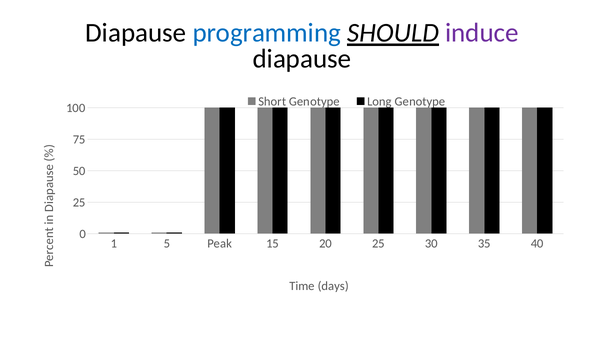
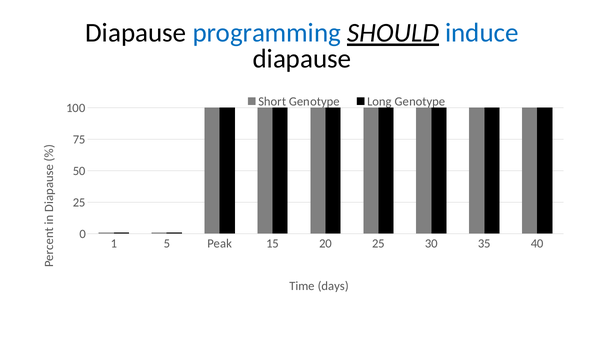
induce colour: purple -> blue (482, 33)
